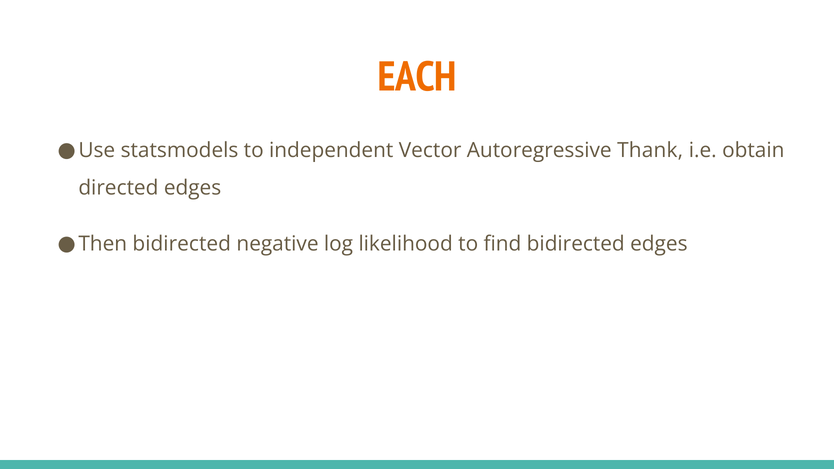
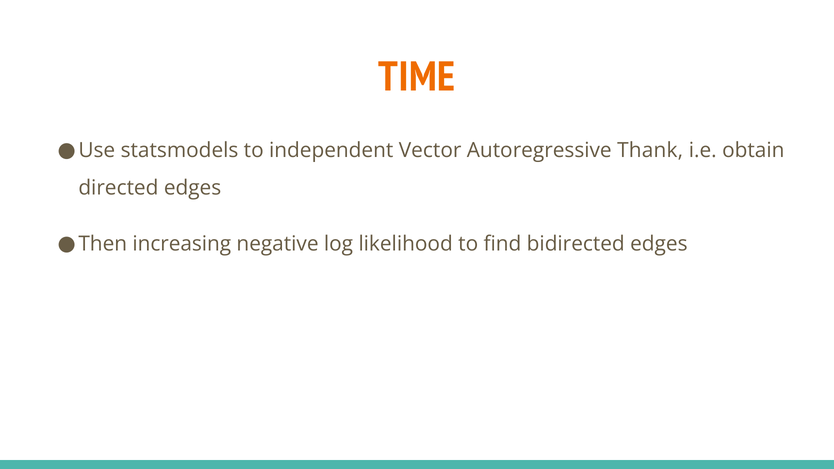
EACH: EACH -> TIME (417, 77)
bidirected: bidirected -> increasing (182, 244)
